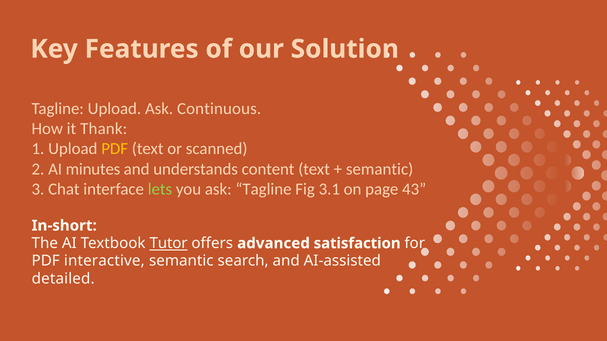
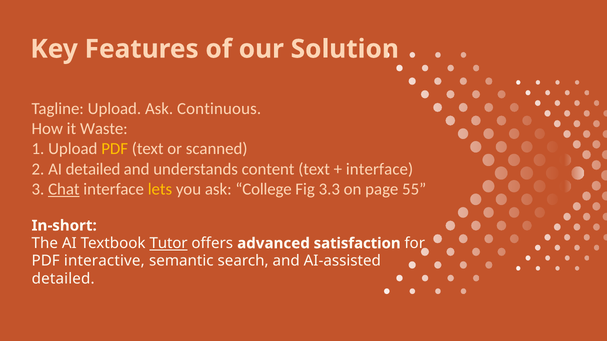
Thank: Thank -> Waste (104, 129)
AI minutes: minutes -> detailed (93, 169)
semantic: semantic -> interface (380, 169)
Chat underline: none -> present (64, 190)
lets colour: light green -> yellow (160, 190)
ask Tagline: Tagline -> College (264, 190)
3.1: 3.1 -> 3.3 (329, 190)
43: 43 -> 55 (414, 190)
